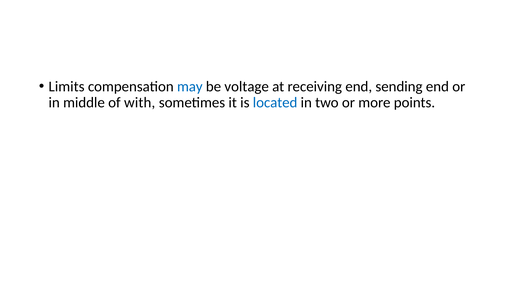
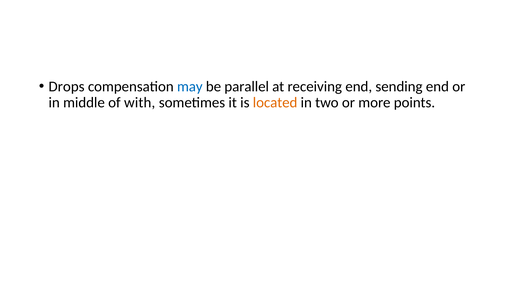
Limits: Limits -> Drops (67, 86)
voltage: voltage -> parallel (247, 86)
located colour: blue -> orange (275, 102)
